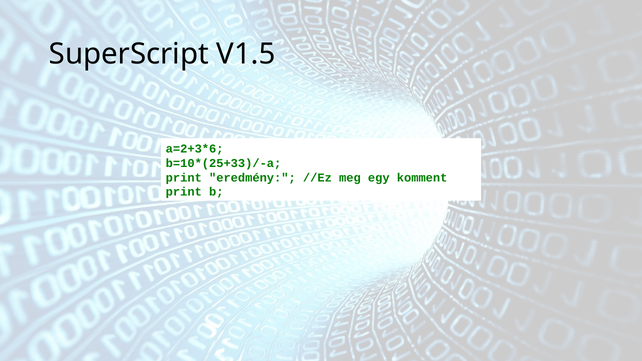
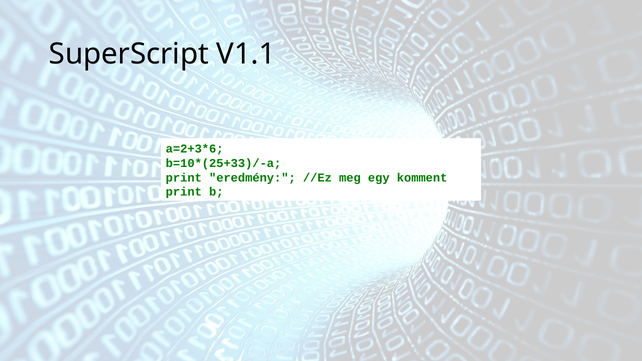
V1.5: V1.5 -> V1.1 (246, 54)
